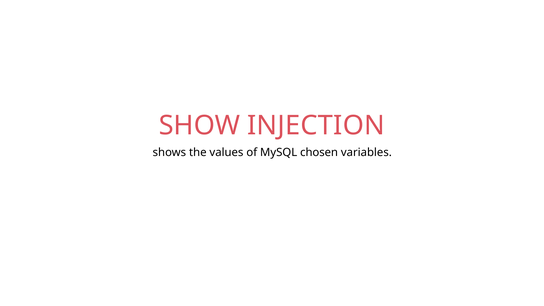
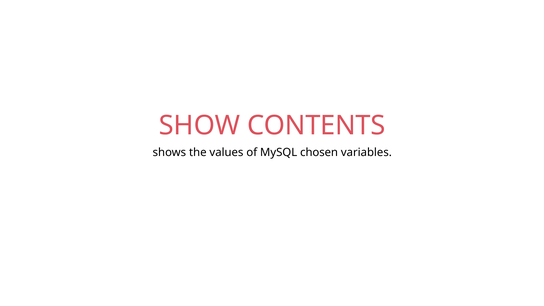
INJECTION: INJECTION -> CONTENTS (316, 126)
